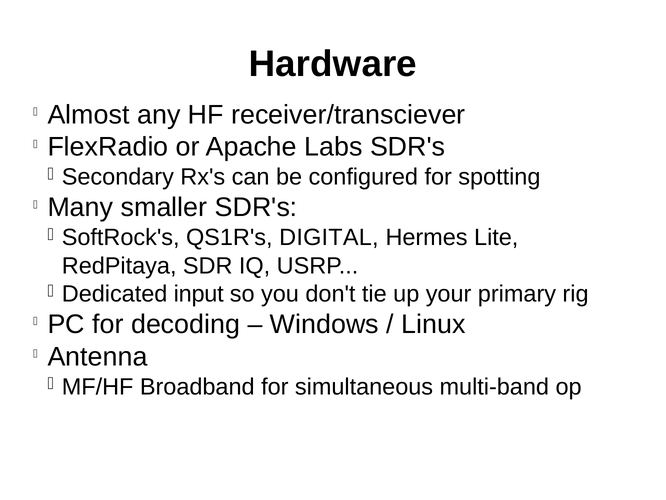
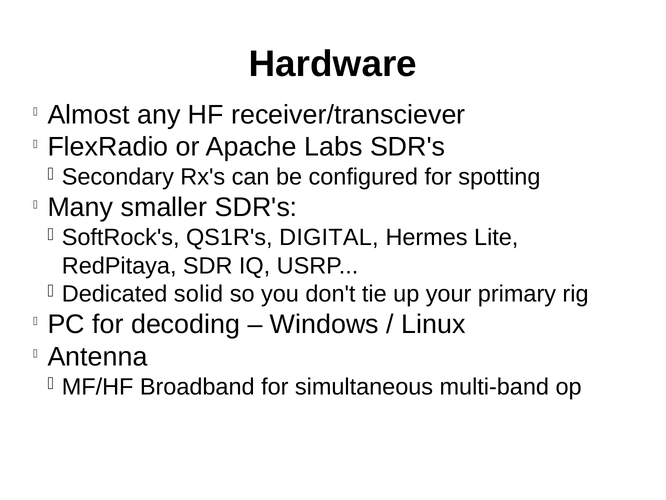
input: input -> solid (198, 294)
